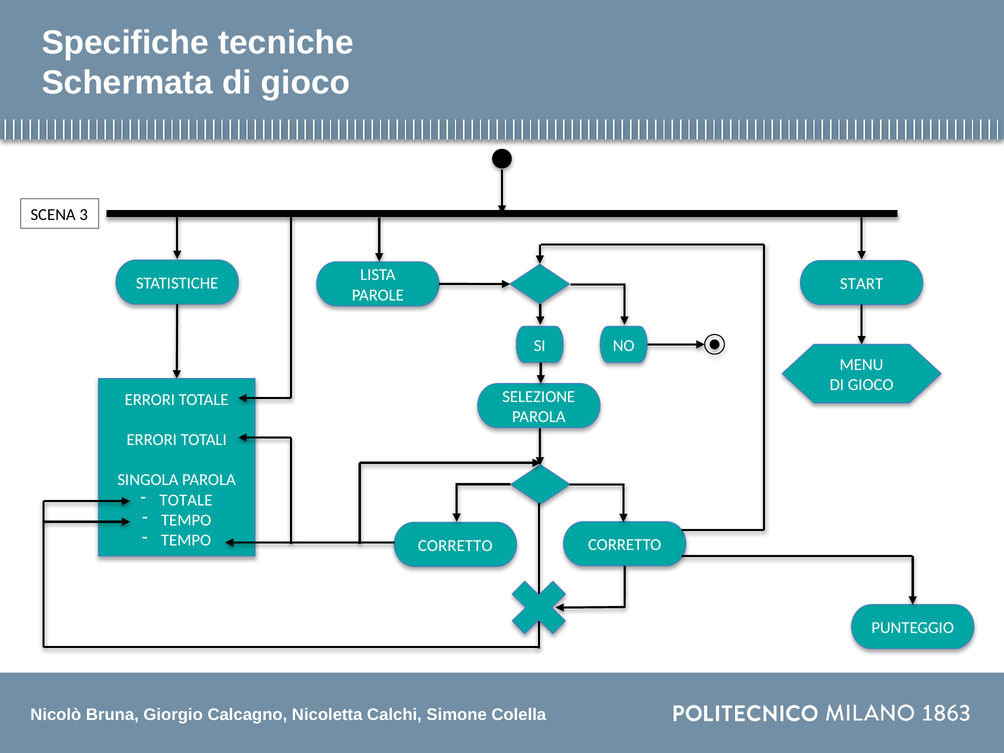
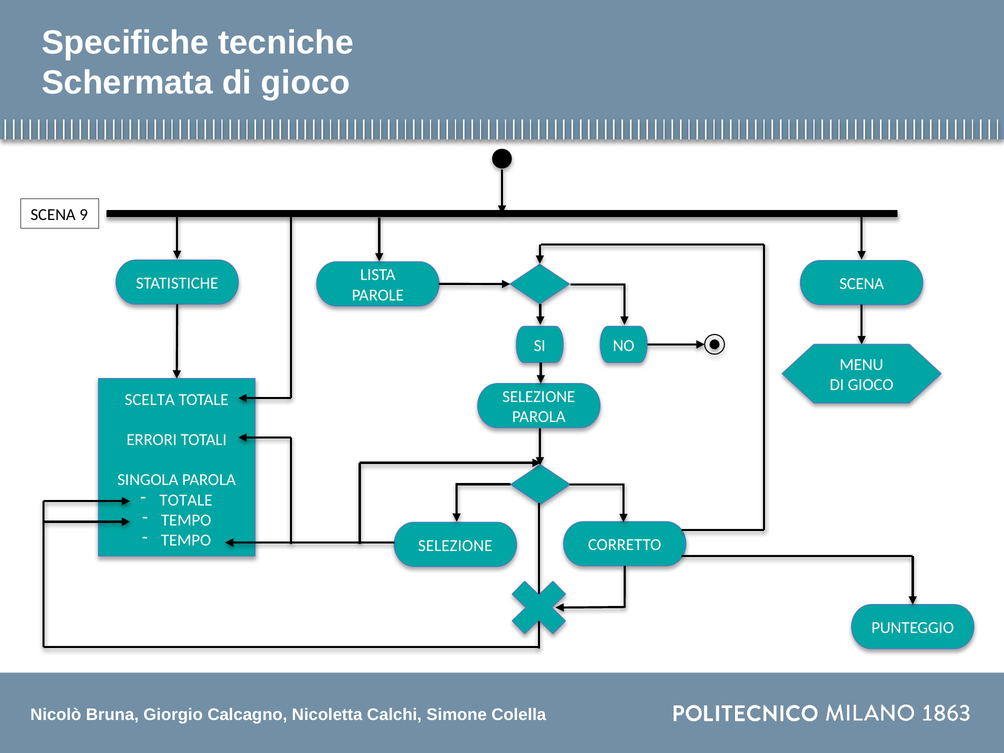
3: 3 -> 9 (84, 215)
START: START -> SCENA (862, 284)
ERRORI: ERRORI -> SCELTA (150, 400)
CORRETTO: CORRETTO -> SELEZIONE (455, 545)
